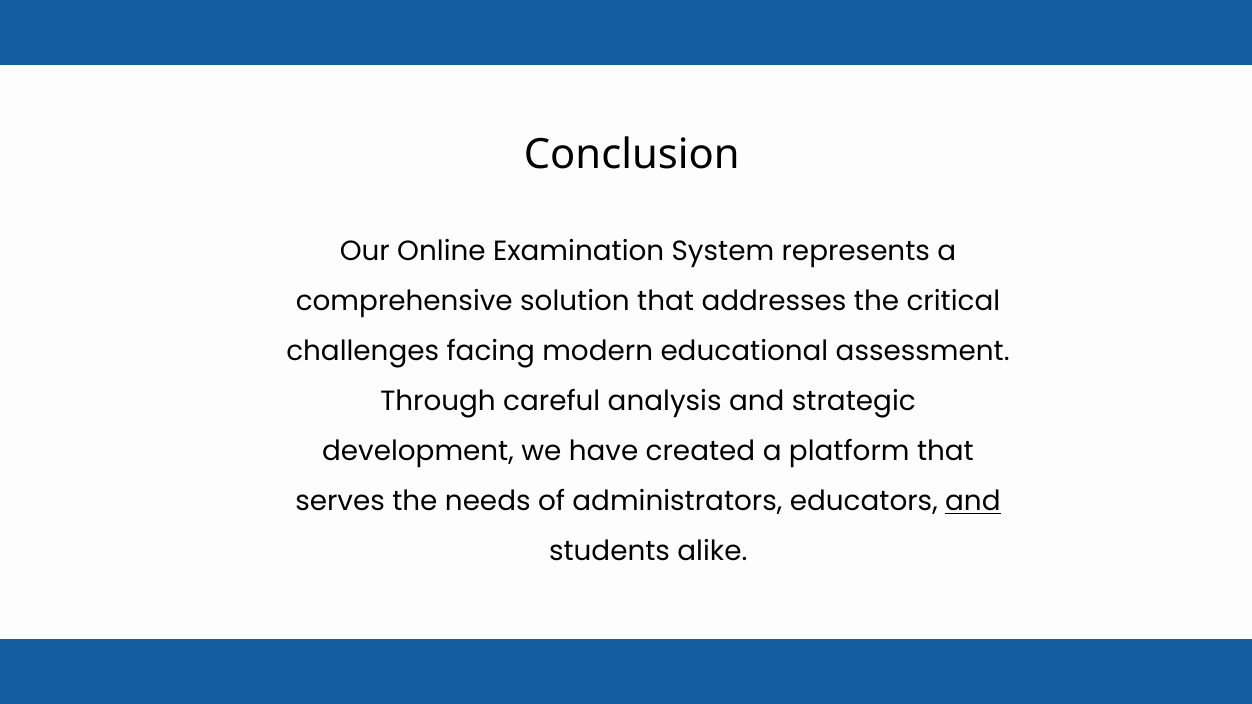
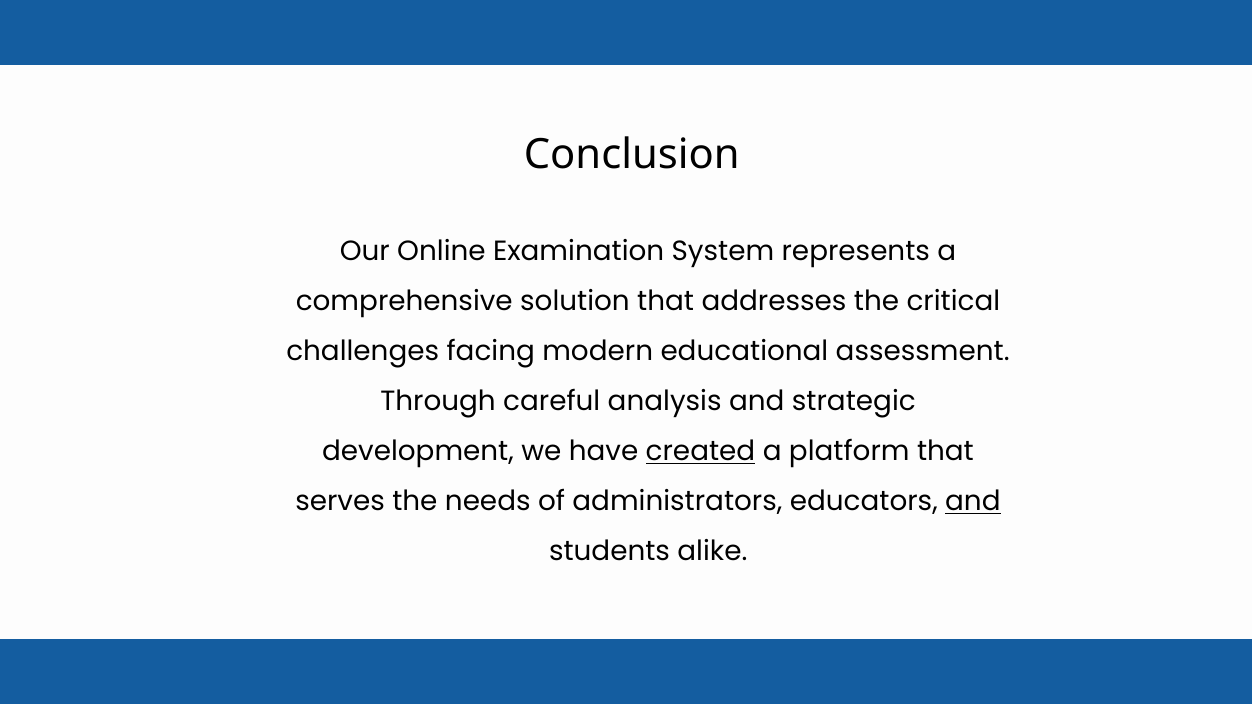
created underline: none -> present (700, 452)
